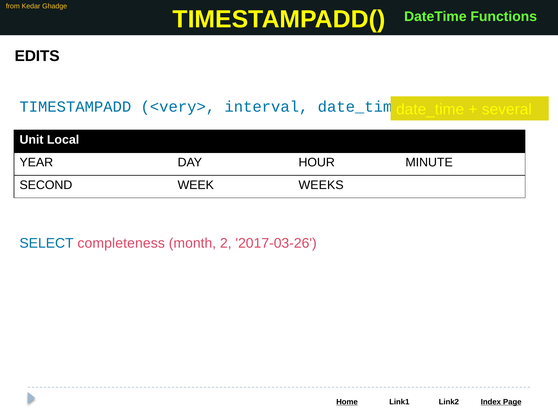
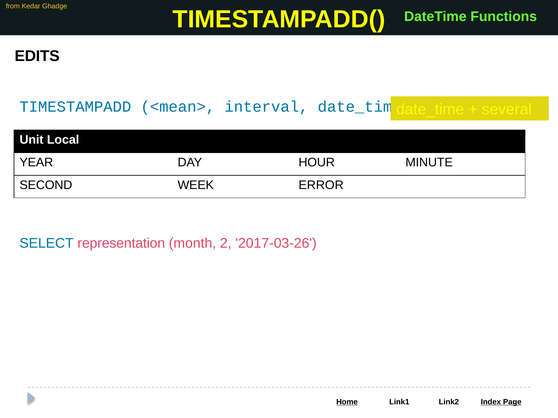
<very>: <very> -> <mean> (178, 107)
WEEKS: WEEKS -> ERROR (321, 185)
completeness: completeness -> representation (121, 244)
